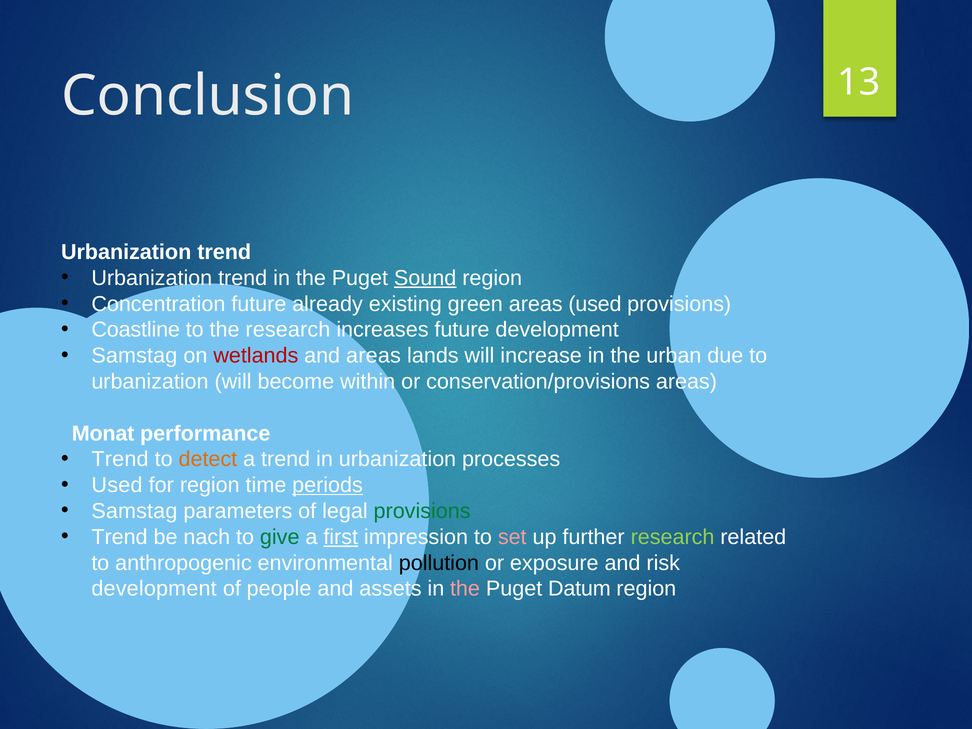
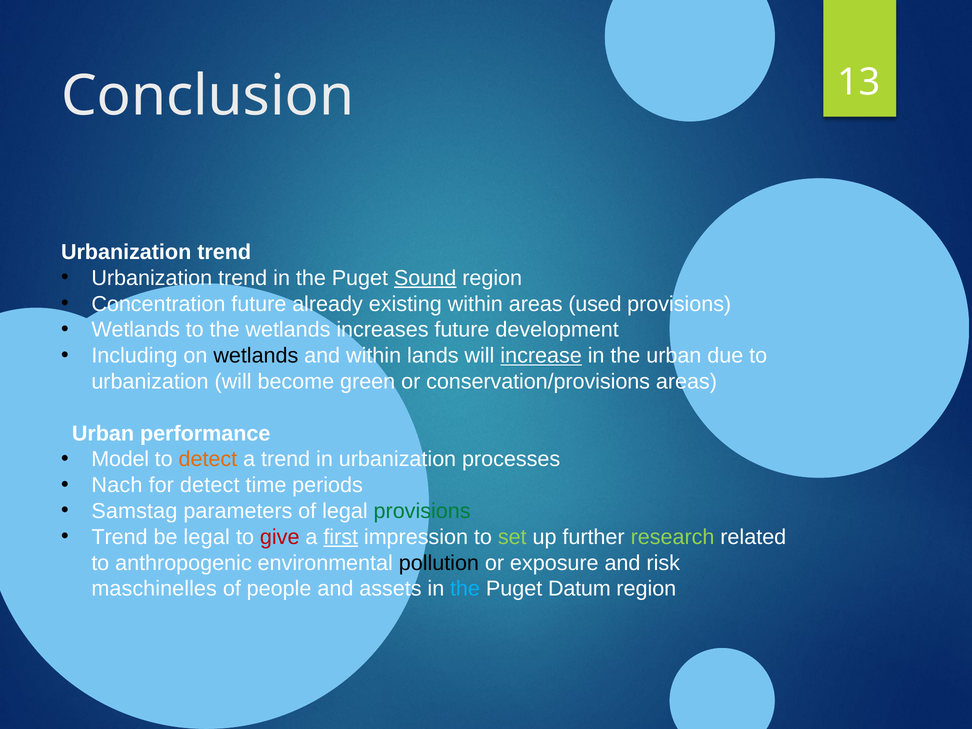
existing green: green -> within (475, 304)
Coastline: Coastline -> Wetlands (136, 330)
the research: research -> wetlands (288, 330)
Samstag: Samstag -> Including (134, 356)
wetlands colour: red -> black (256, 356)
and areas: areas -> within (374, 356)
increase underline: none -> present (541, 356)
within: within -> green (368, 382)
Monat: Monat -> Urban (103, 433)
Trend: Trend -> Model (120, 459)
Used: Used -> Nach (117, 485)
for region: region -> detect (210, 485)
periods underline: present -> none (327, 485)
be nach: nach -> legal (207, 537)
give colour: green -> red (280, 537)
set colour: pink -> light green (512, 537)
development: development -> maschinelles (154, 589)
the colour: pink -> light blue (465, 589)
